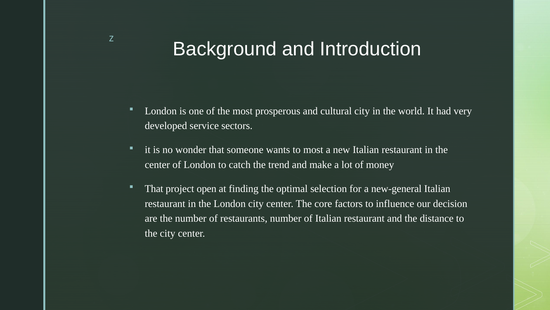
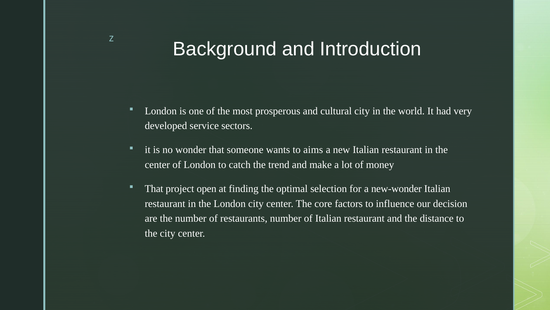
to most: most -> aims (313, 150)
new-general: new-general -> new-wonder (396, 188)
